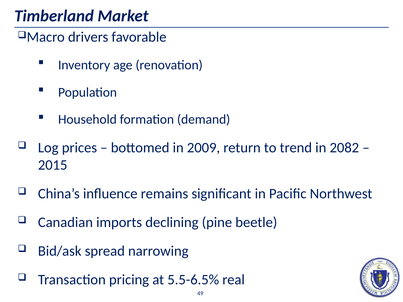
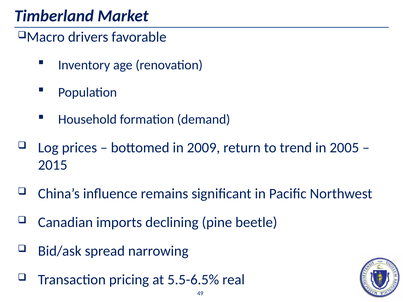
2082: 2082 -> 2005 (344, 148)
